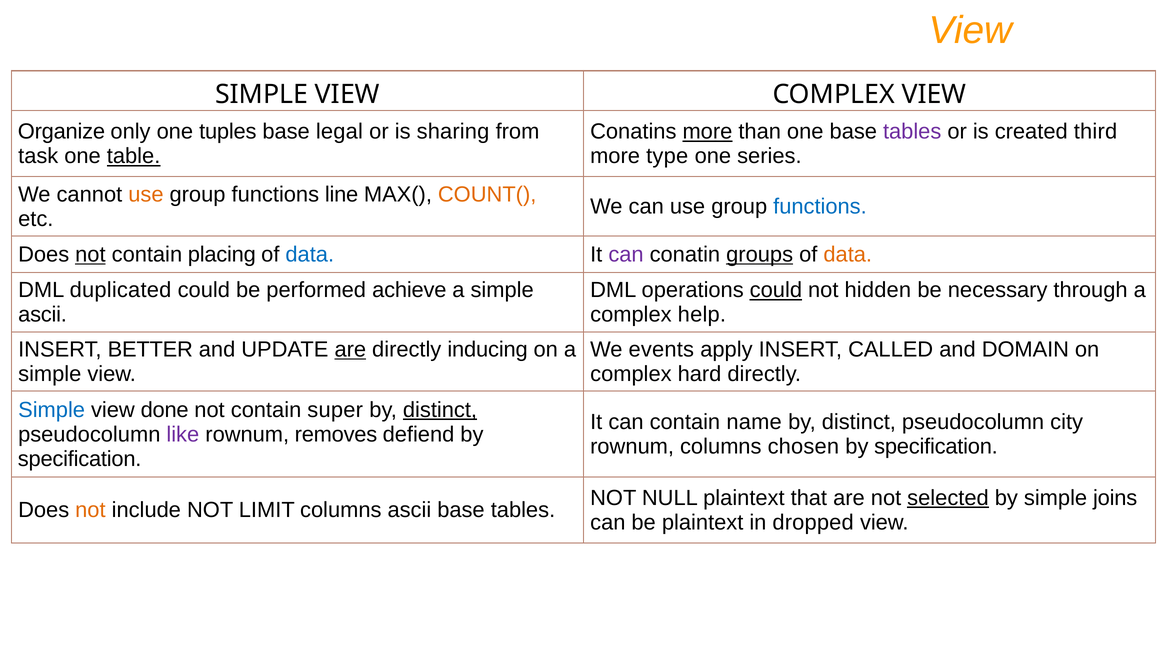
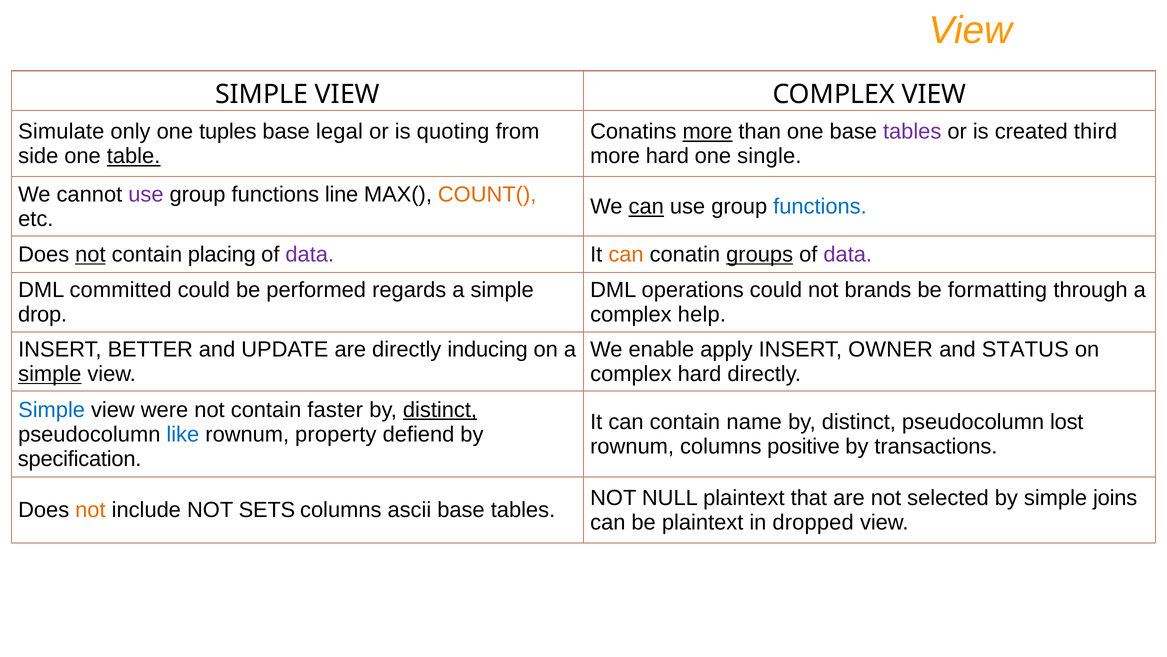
Organize: Organize -> Simulate (61, 132)
sharing: sharing -> quoting (453, 132)
task: task -> side (38, 156)
more type: type -> hard (667, 156)
series: series -> single (769, 156)
use colour: orange -> purple (146, 194)
can underline: none -> present (646, 207)
data colour: blue -> purple (310, 254)
can colour: purple -> orange (626, 254)
data colour: orange -> purple (848, 254)
duplicated: duplicated -> committed (121, 290)
achieve: achieve -> regards (409, 290)
could underline: present -> none (776, 290)
hidden: hidden -> brands (878, 290)
necessary: necessary -> formatting (998, 290)
ascii: ascii -> drop (43, 314)
are underline: present -> none (350, 349)
events: events -> enable (661, 349)
CALLED: CALLED -> OWNER (891, 349)
DOMAIN: DOMAIN -> STATUS (1025, 349)
simple underline: none -> present (50, 374)
done: done -> were (165, 409)
super: super -> faster (335, 409)
city: city -> lost (1067, 422)
like colour: purple -> blue (183, 434)
removes: removes -> property (336, 434)
chosen: chosen -> positive (804, 446)
specification: specification -> transactions (936, 446)
selected underline: present -> none (948, 497)
LIMIT: LIMIT -> SETS (267, 510)
